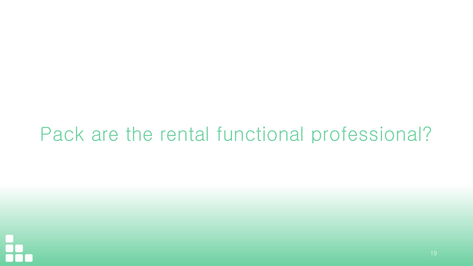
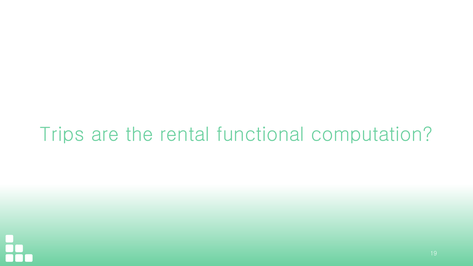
Pack: Pack -> Trips (62, 135)
professional: professional -> computation (372, 135)
